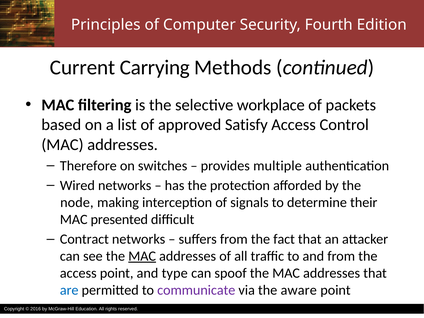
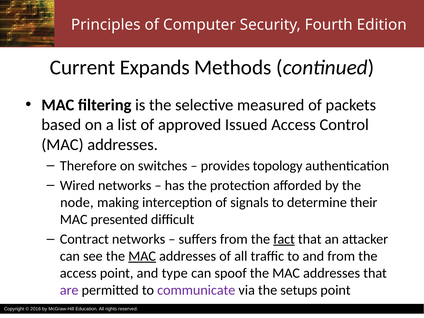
Carrying: Carrying -> Expands (155, 68)
workplace: workplace -> measured (271, 105)
Satisfy: Satisfy -> Issued (246, 125)
multiple: multiple -> topology (278, 166)
fact underline: none -> present (284, 239)
are colour: blue -> purple (69, 290)
aware: aware -> setups (299, 290)
